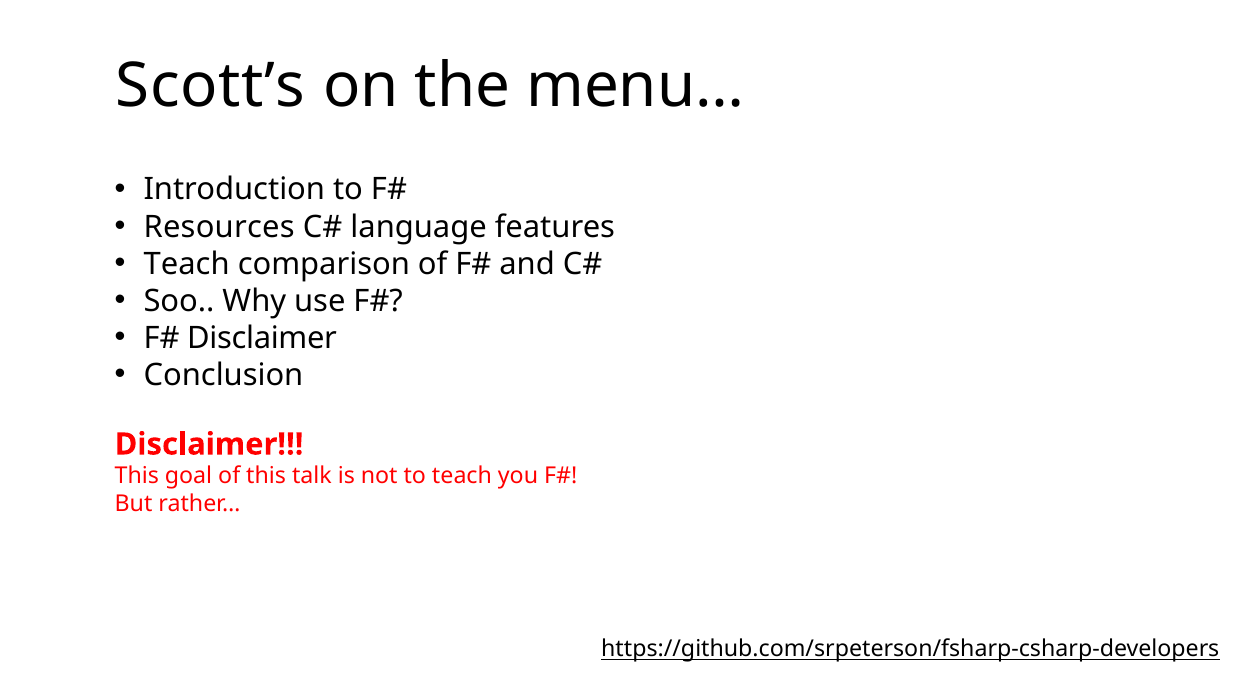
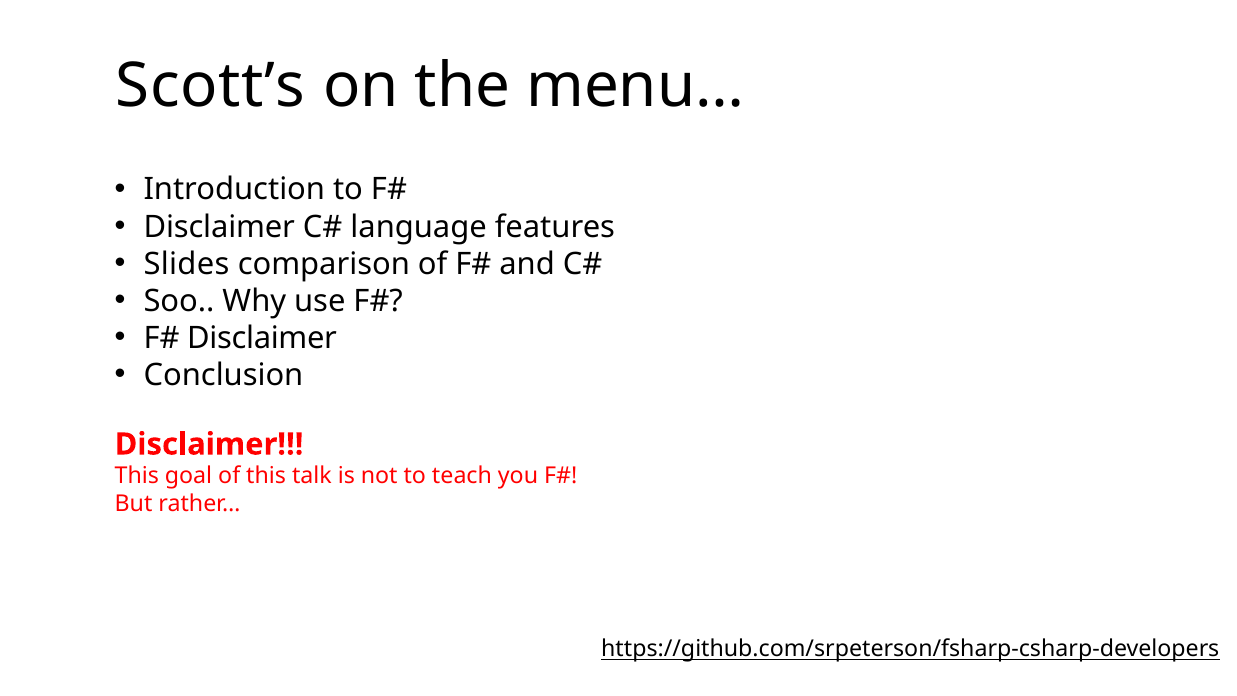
Resources: Resources -> Disclaimer (219, 227)
Teach: Teach -> Slides (187, 264)
